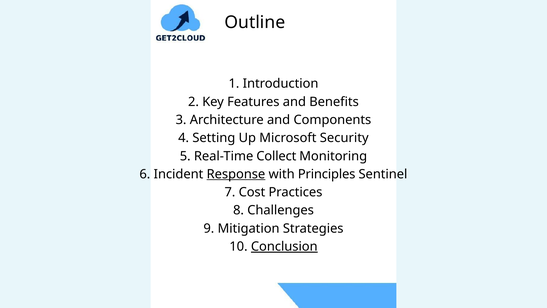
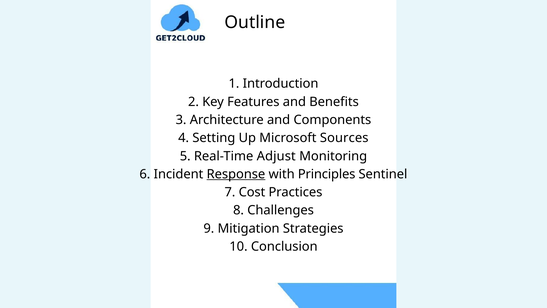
Security: Security -> Sources (344, 138)
Collect: Collect -> Adjust (276, 156)
Conclusion underline: present -> none (284, 246)
